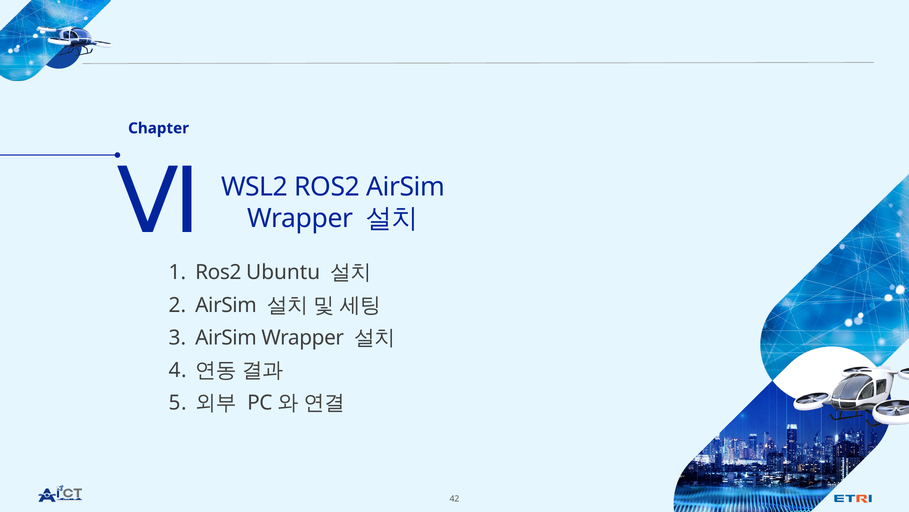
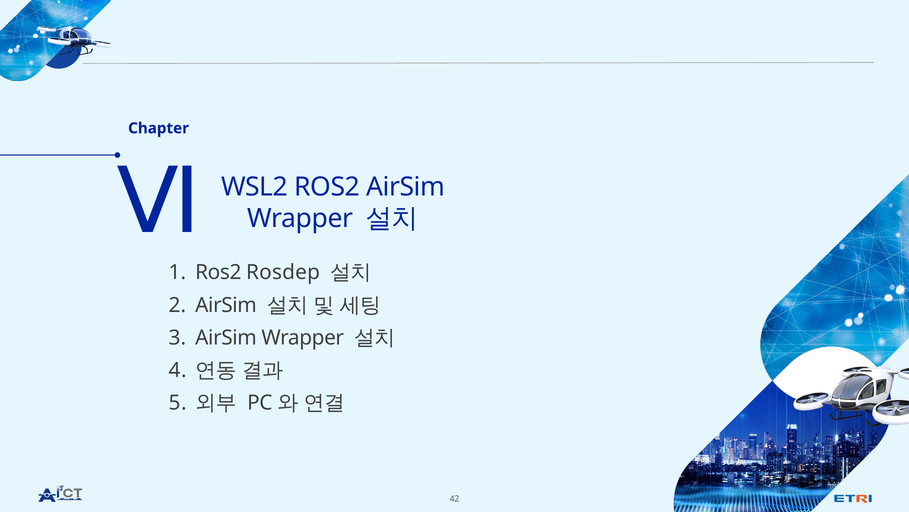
Ubuntu: Ubuntu -> Rosdep (283, 272)
